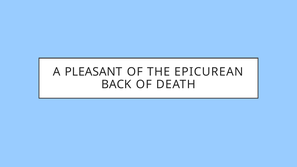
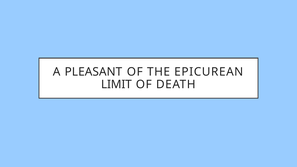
BACK: BACK -> LIMIT (116, 84)
